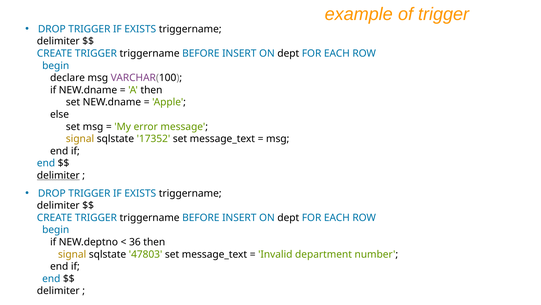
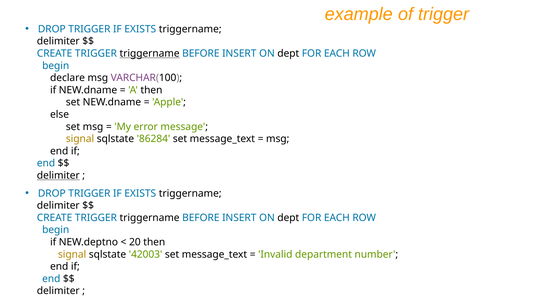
triggername underline: none -> present (150, 53)
17352: 17352 -> 86284 (153, 139)
36: 36 -> 20 (135, 242)
47803: 47803 -> 42003 (146, 254)
